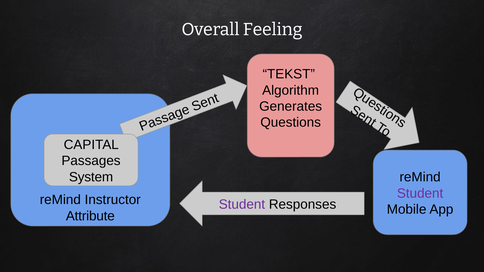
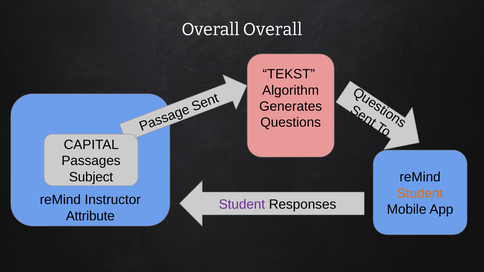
Overall Feeling: Feeling -> Overall (273, 29)
System: System -> Subject (91, 177)
Student colour: purple -> orange (420, 193)
